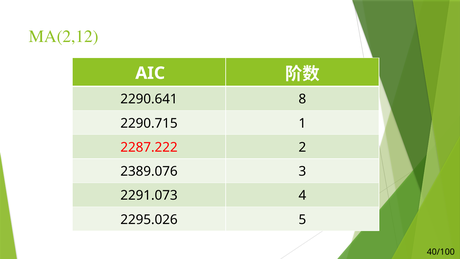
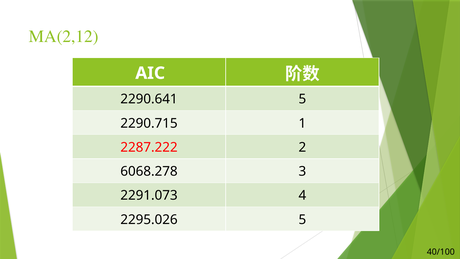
2290.641 8: 8 -> 5 (302, 99)
2389.076: 2389.076 -> 6068.278 (149, 171)
